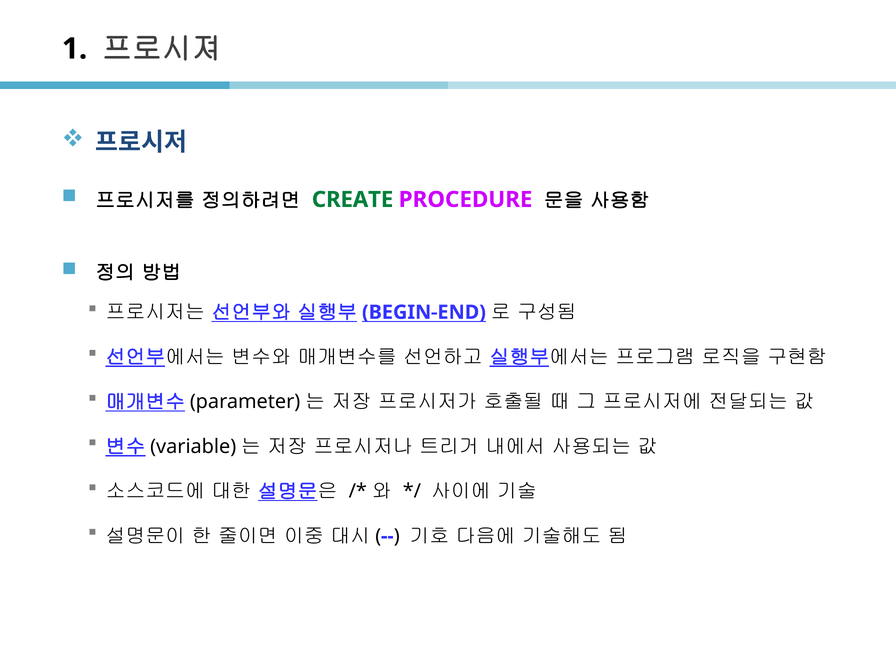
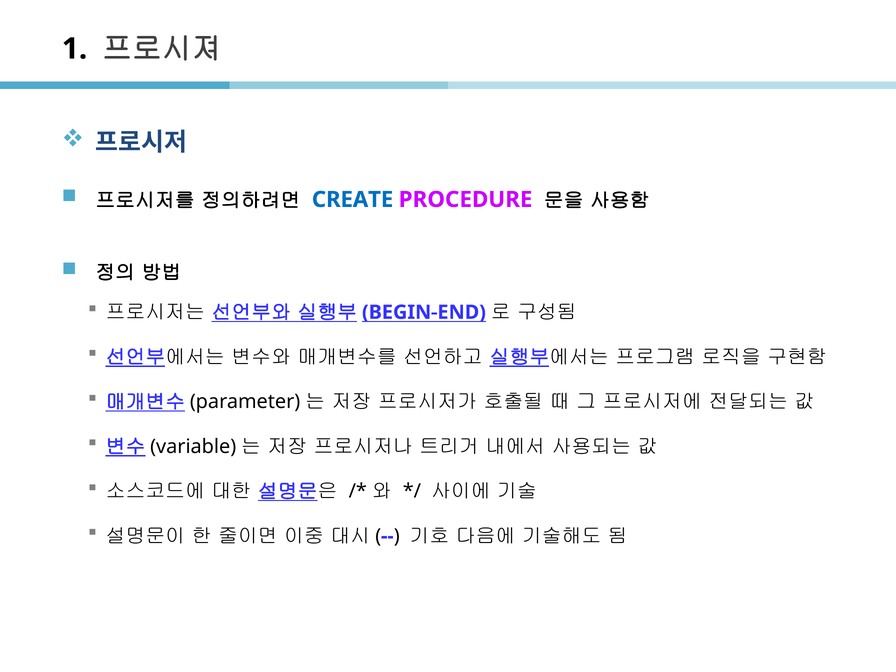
CREATE colour: green -> blue (353, 200)
